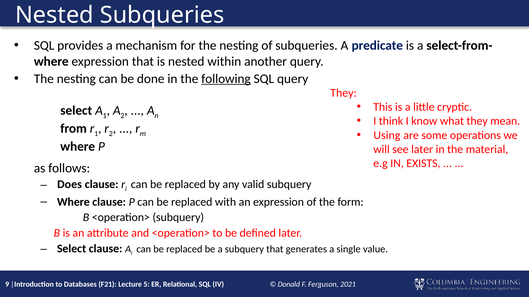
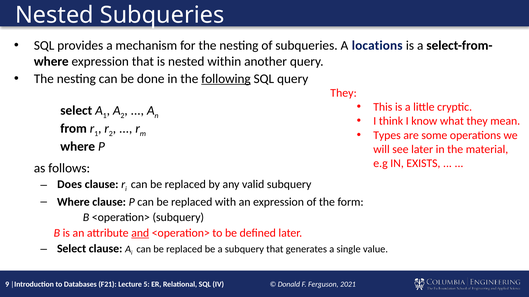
predicate: predicate -> locations (377, 46)
Using: Using -> Types (387, 135)
and underline: none -> present (140, 233)
